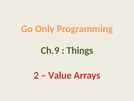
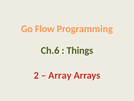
Only: Only -> Flow (45, 29)
Ch.9: Ch.9 -> Ch.6 (50, 50)
Value: Value -> Array (60, 75)
